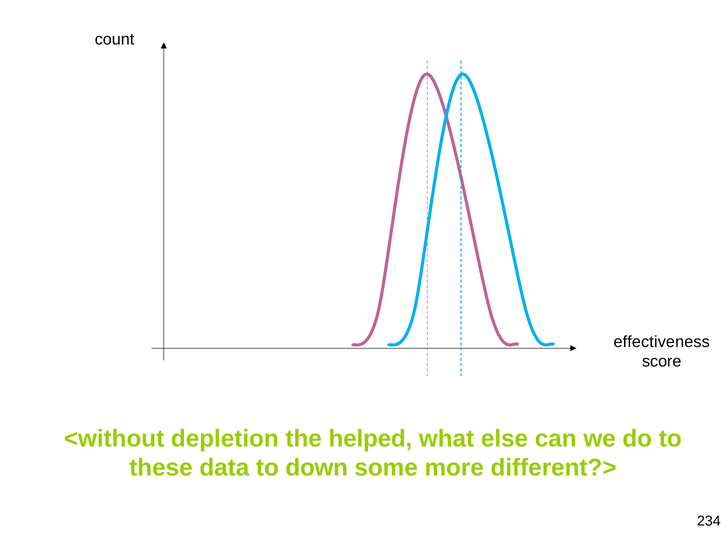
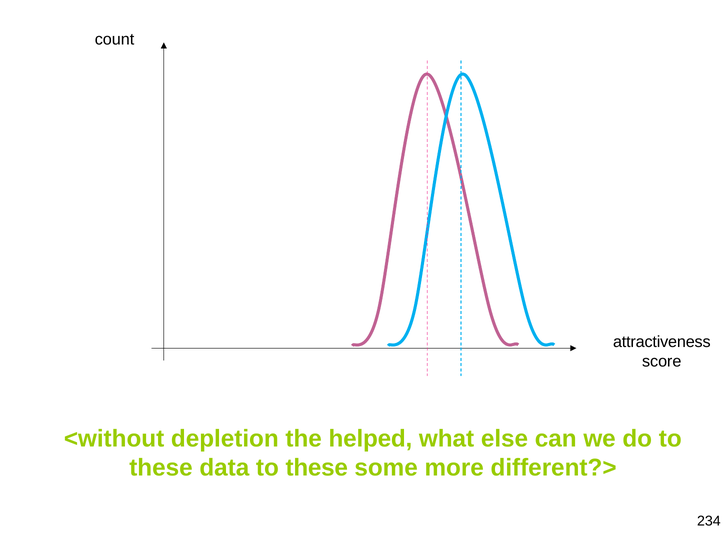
effectiveness: effectiveness -> attractiveness (662, 342)
data to down: down -> these (317, 468)
